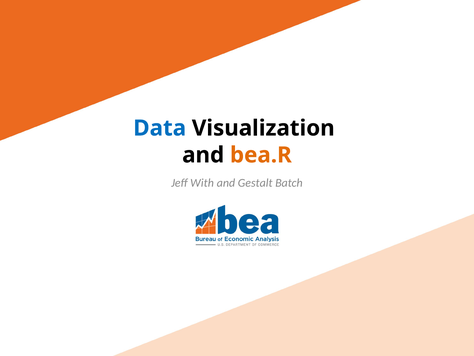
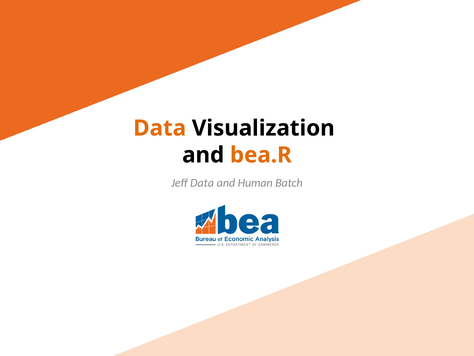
Data colour: blue -> orange (160, 128)
Jeff With: With -> Data (202, 183)
Gestalt: Gestalt -> Human (255, 183)
